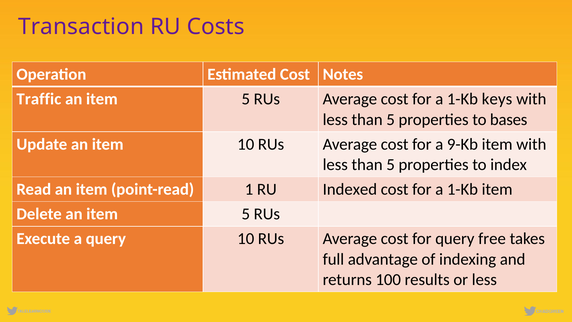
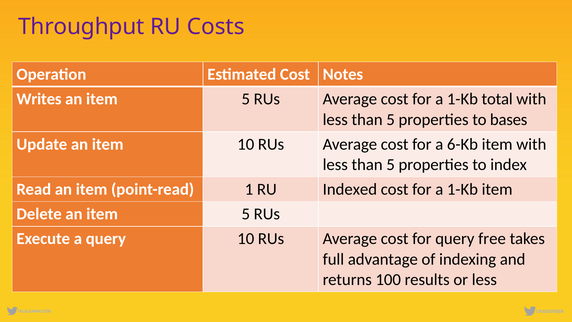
Transaction: Transaction -> Throughput (81, 27)
Traffic: Traffic -> Writes (39, 99)
keys: keys -> total (497, 99)
9-Kb: 9-Kb -> 6-Kb (462, 144)
